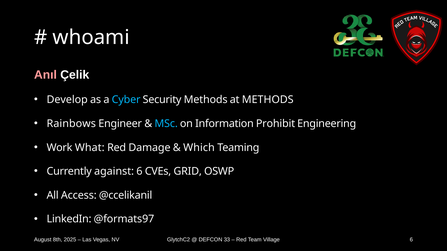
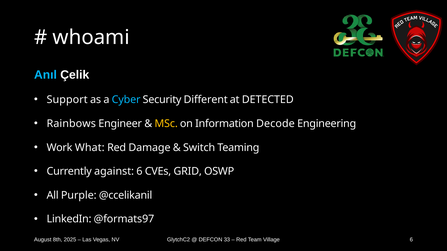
Anıl colour: pink -> light blue (45, 75)
Develop: Develop -> Support (67, 100)
Security Methods: Methods -> Different (206, 100)
at METHODS: METHODS -> DETECTED (268, 100)
MSc colour: light blue -> yellow (166, 124)
Prohibit: Prohibit -> Decode (275, 124)
Which: Which -> Switch (199, 148)
Access: Access -> Purple (79, 196)
